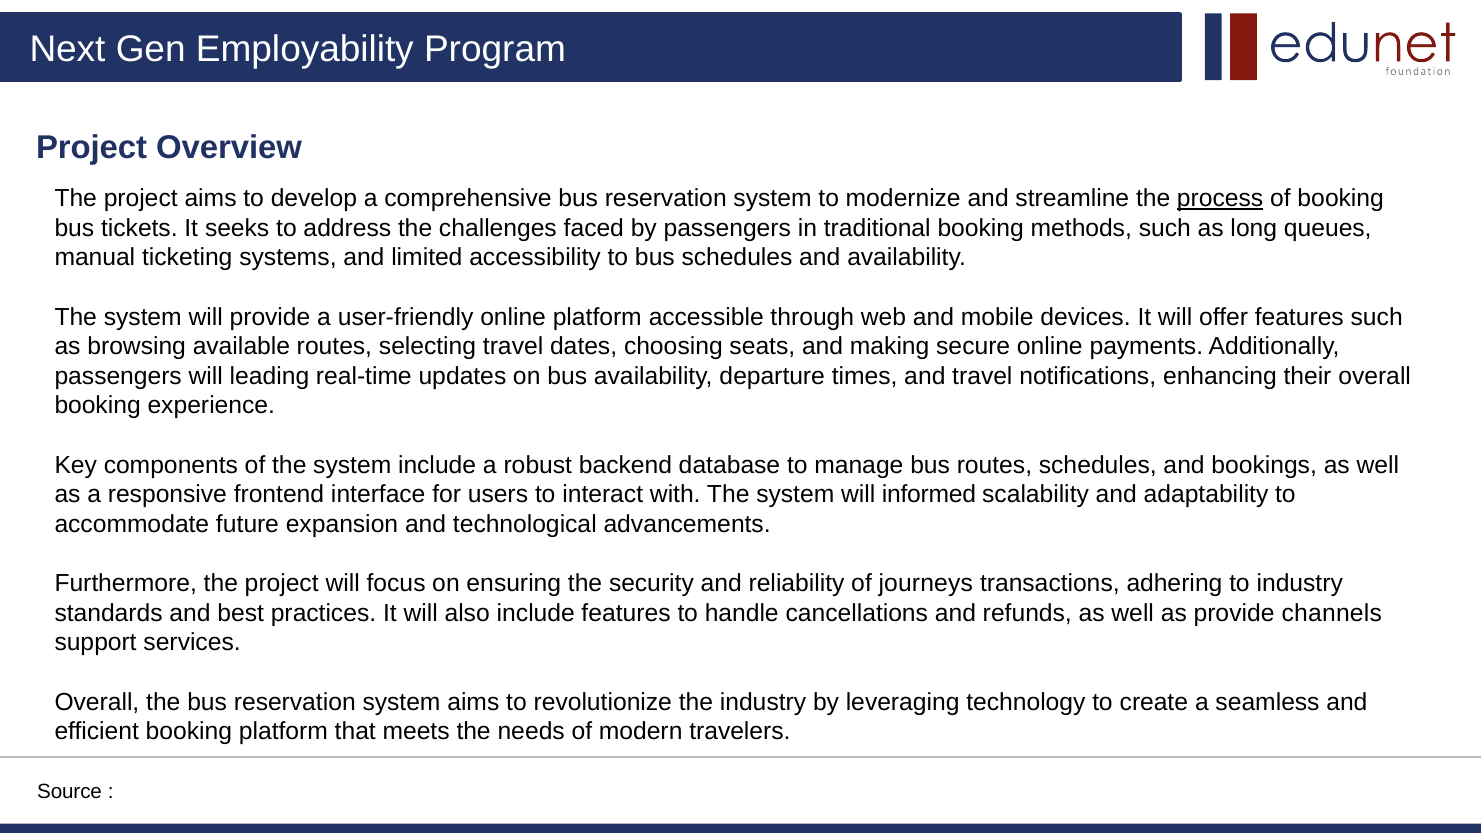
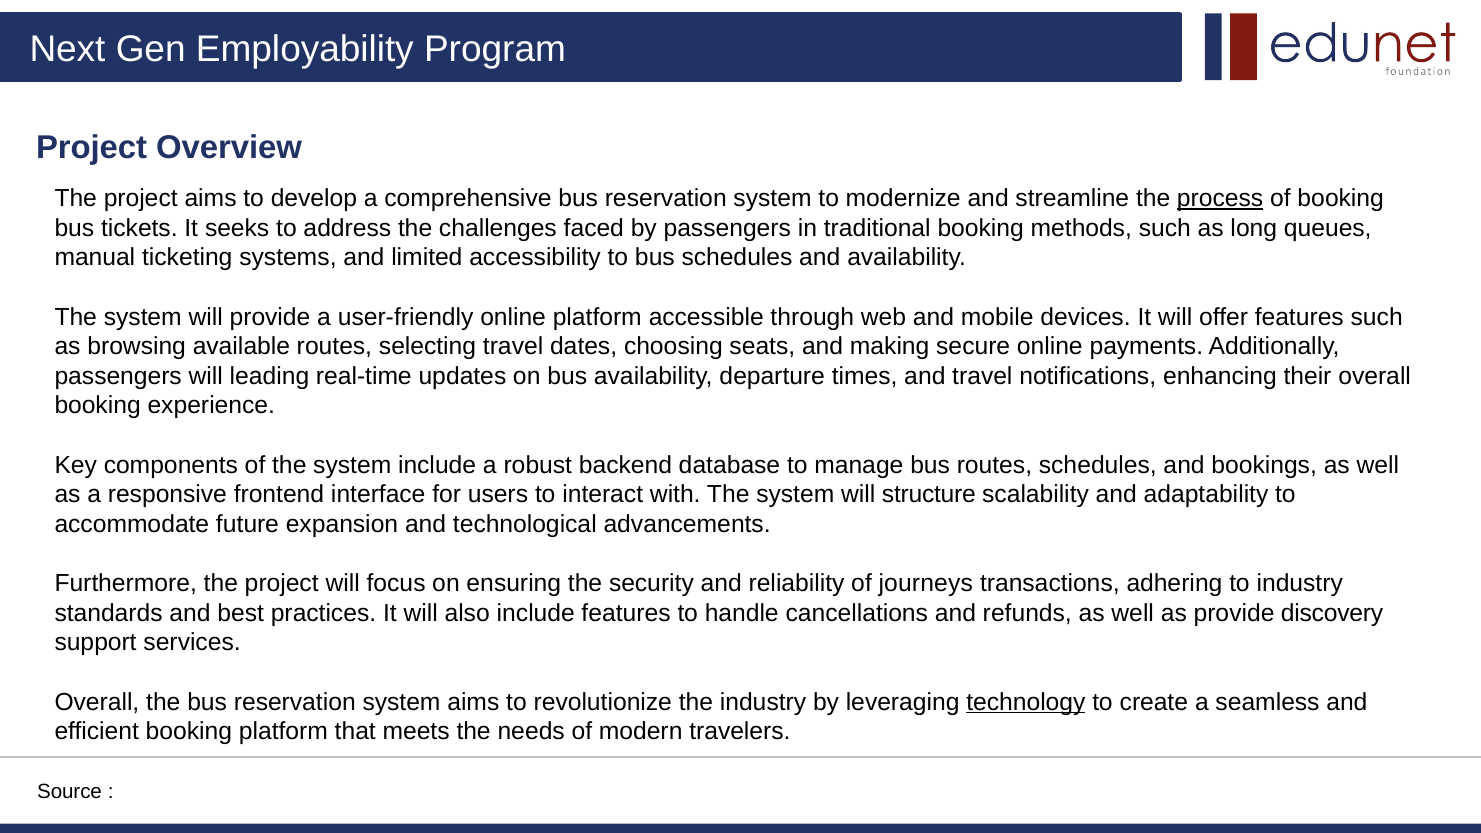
informed: informed -> structure (929, 495)
channels: channels -> discovery (1332, 613)
technology underline: none -> present (1026, 702)
